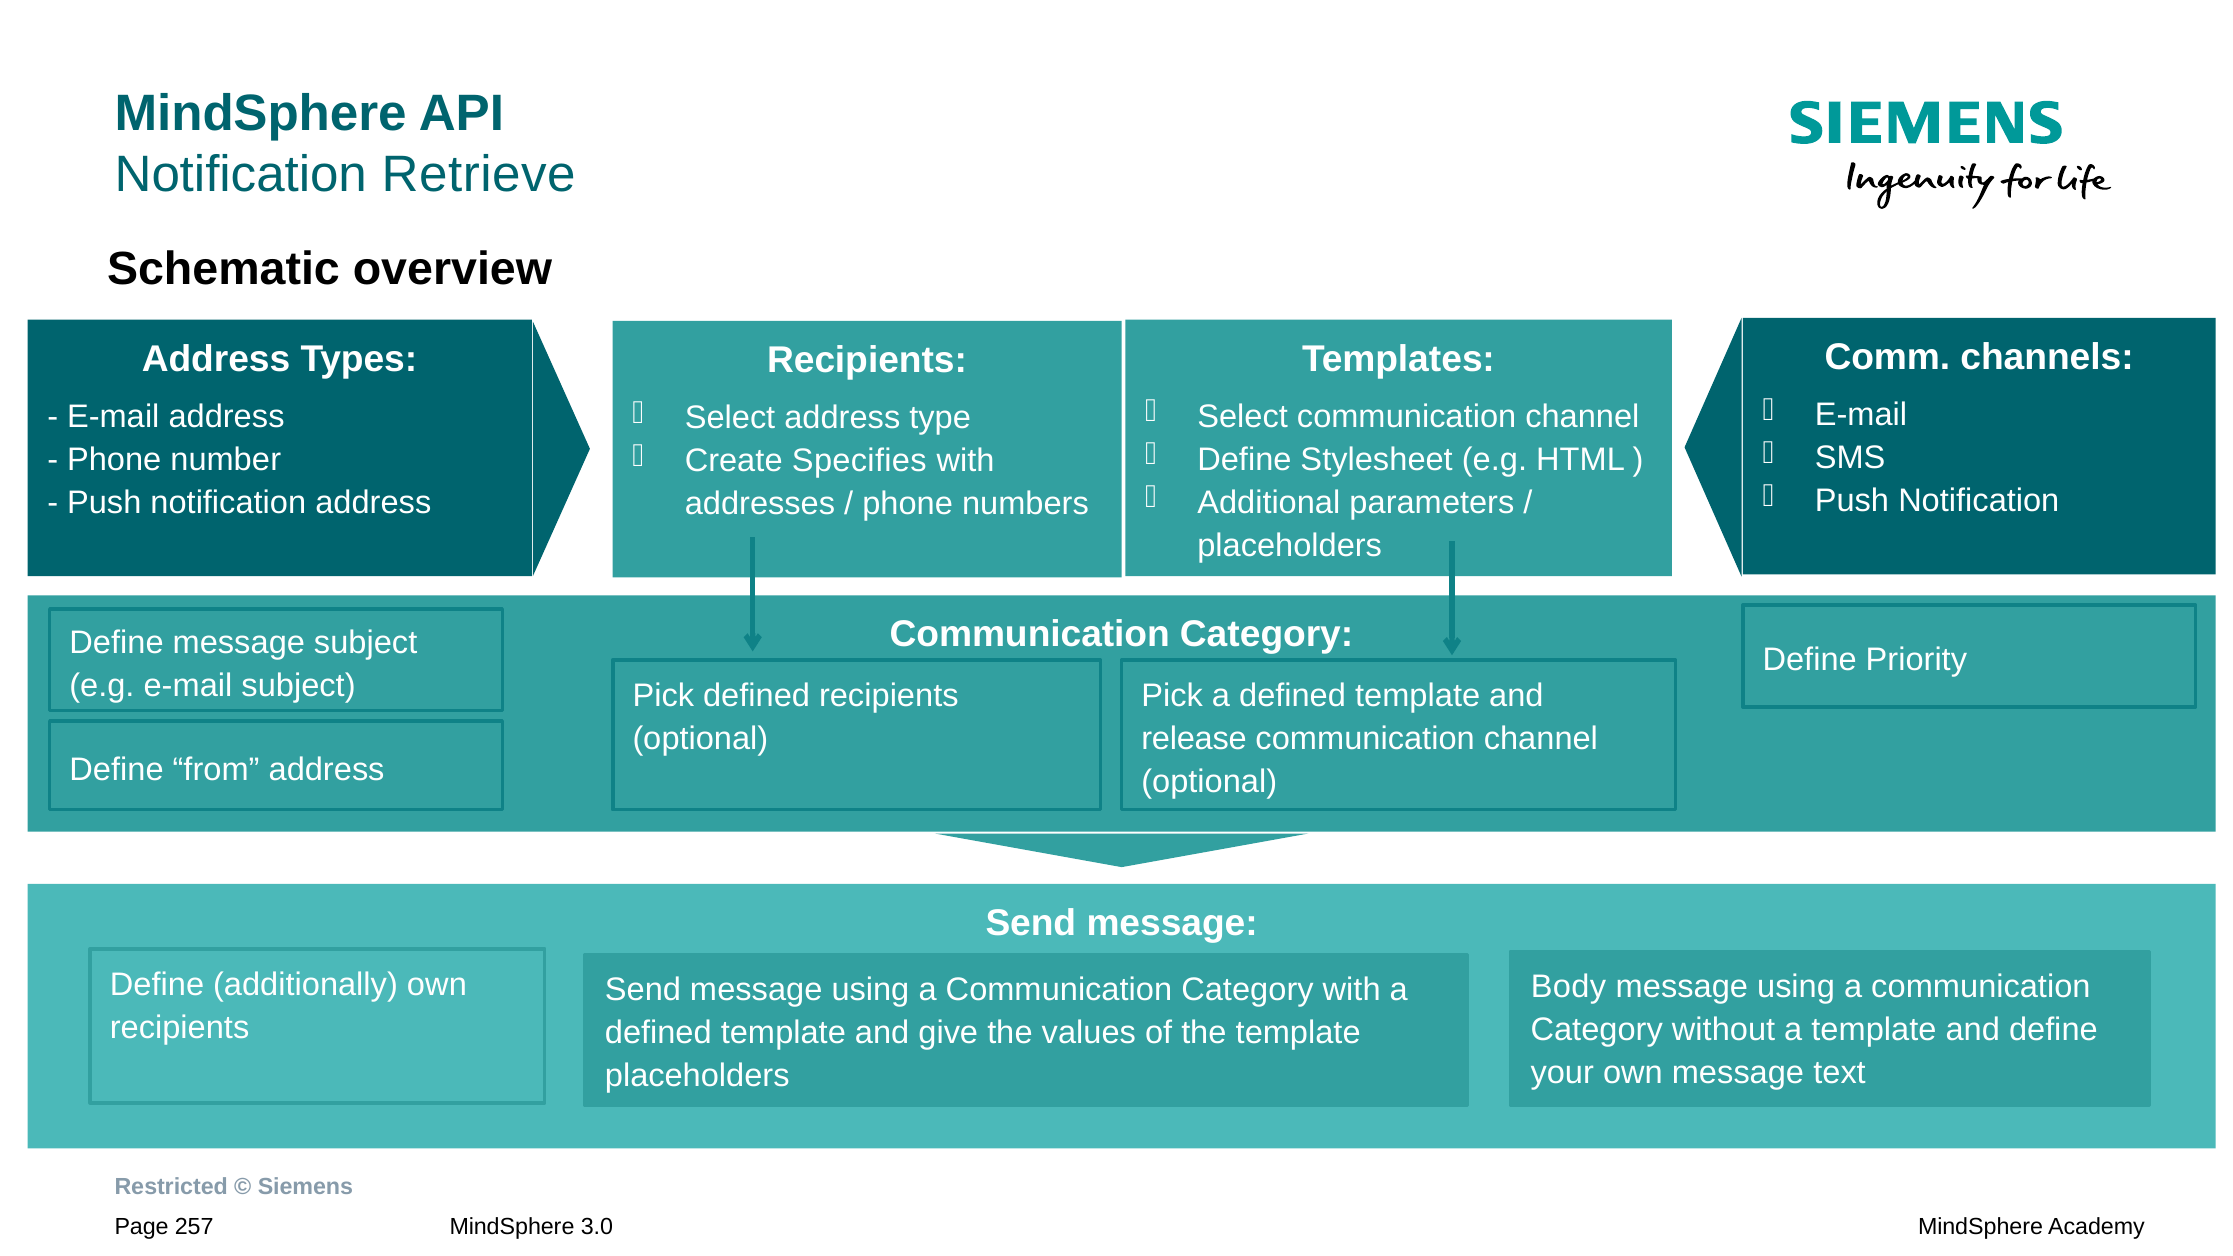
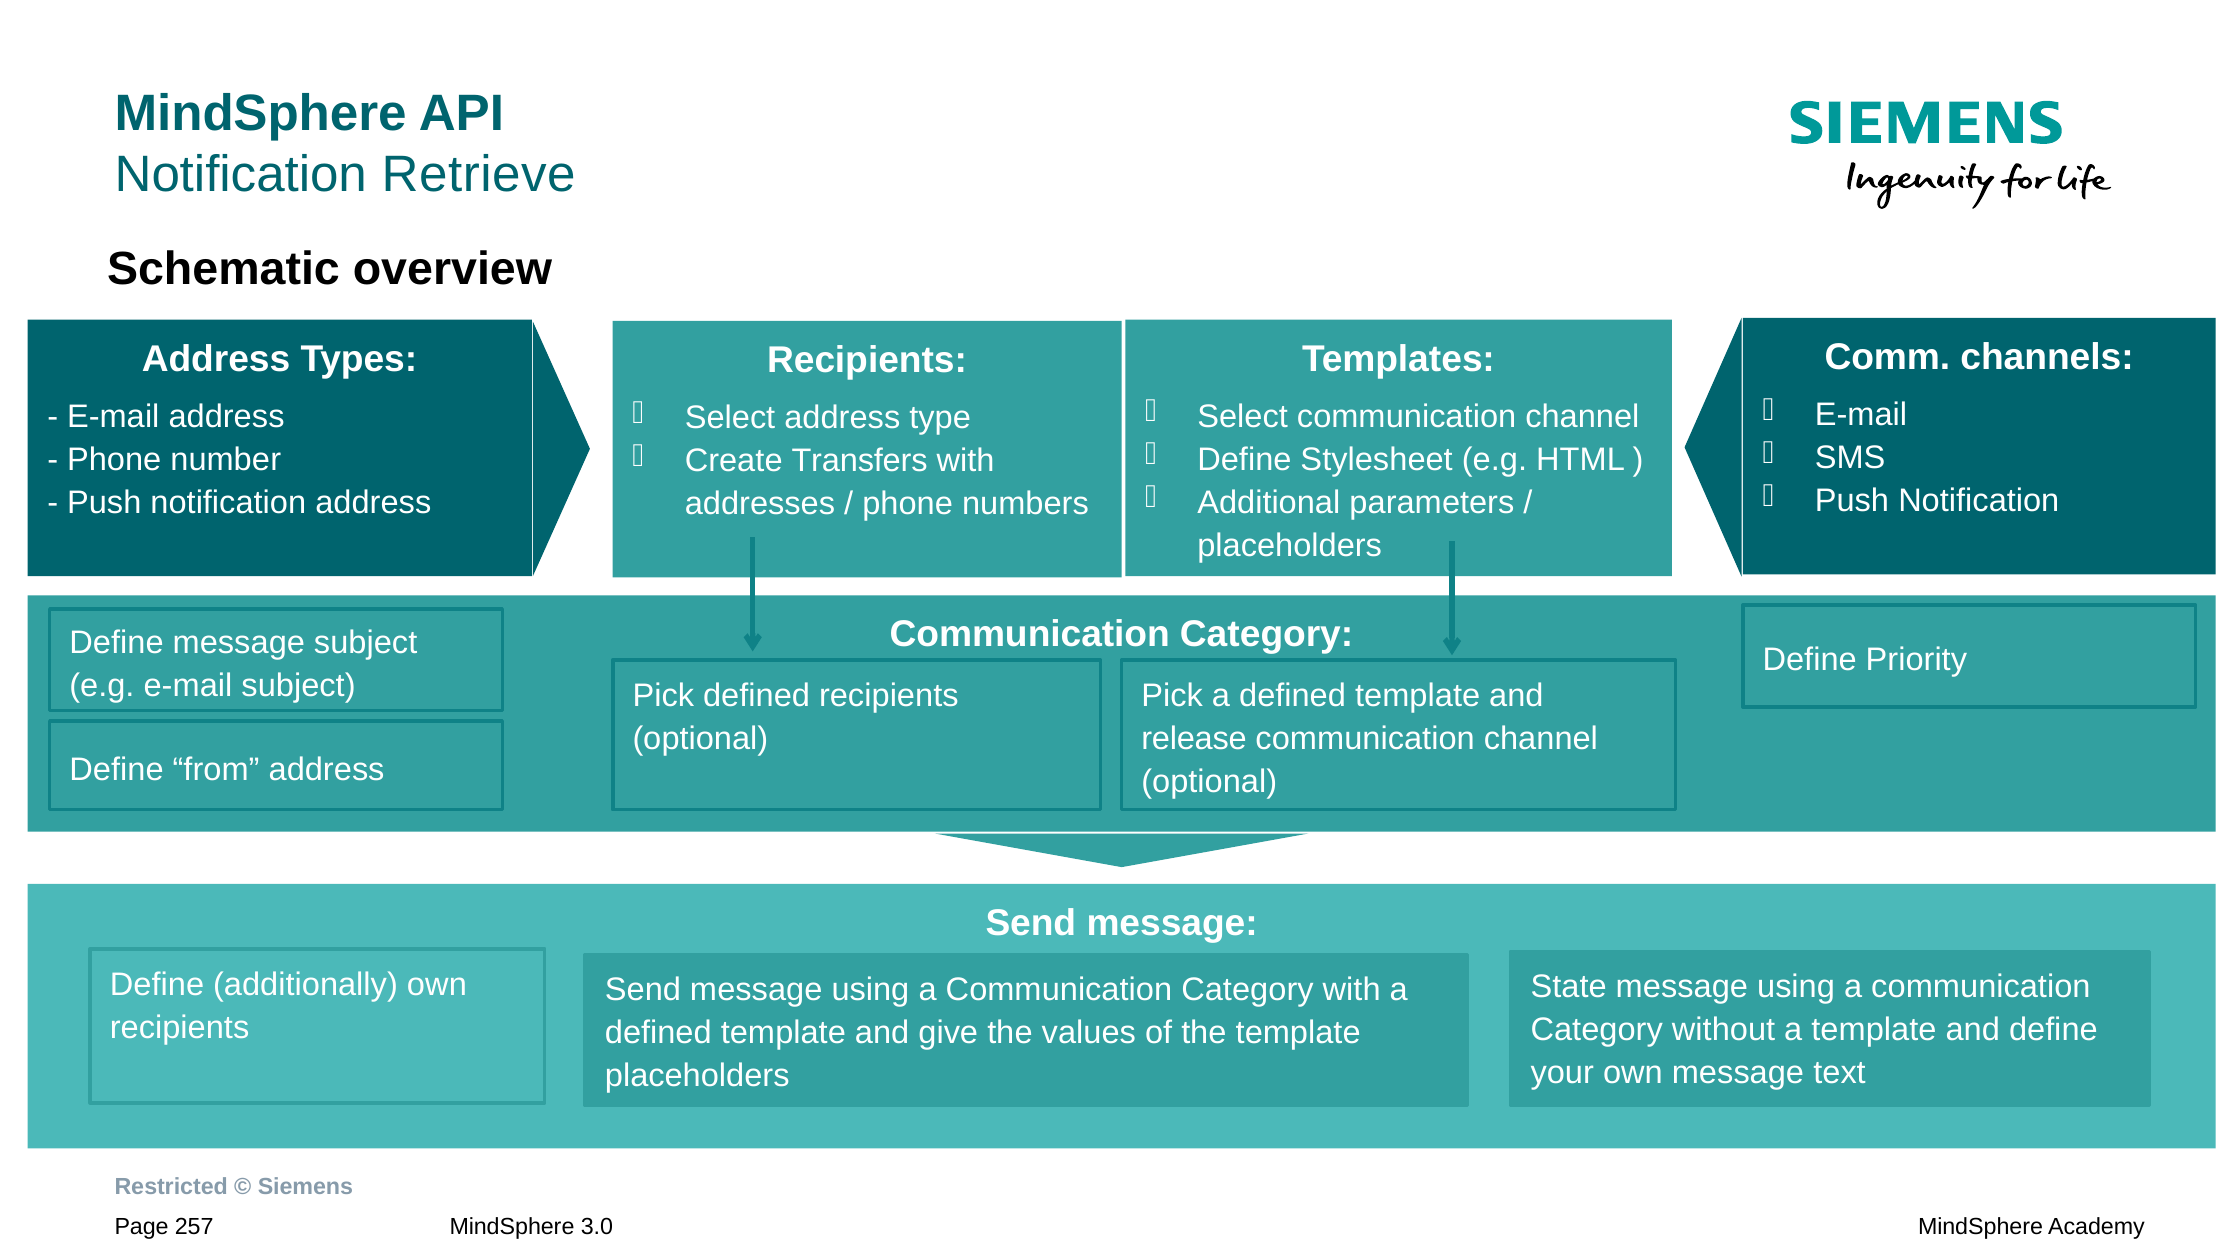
Specifies: Specifies -> Transfers (860, 461)
Body: Body -> State (1569, 987)
